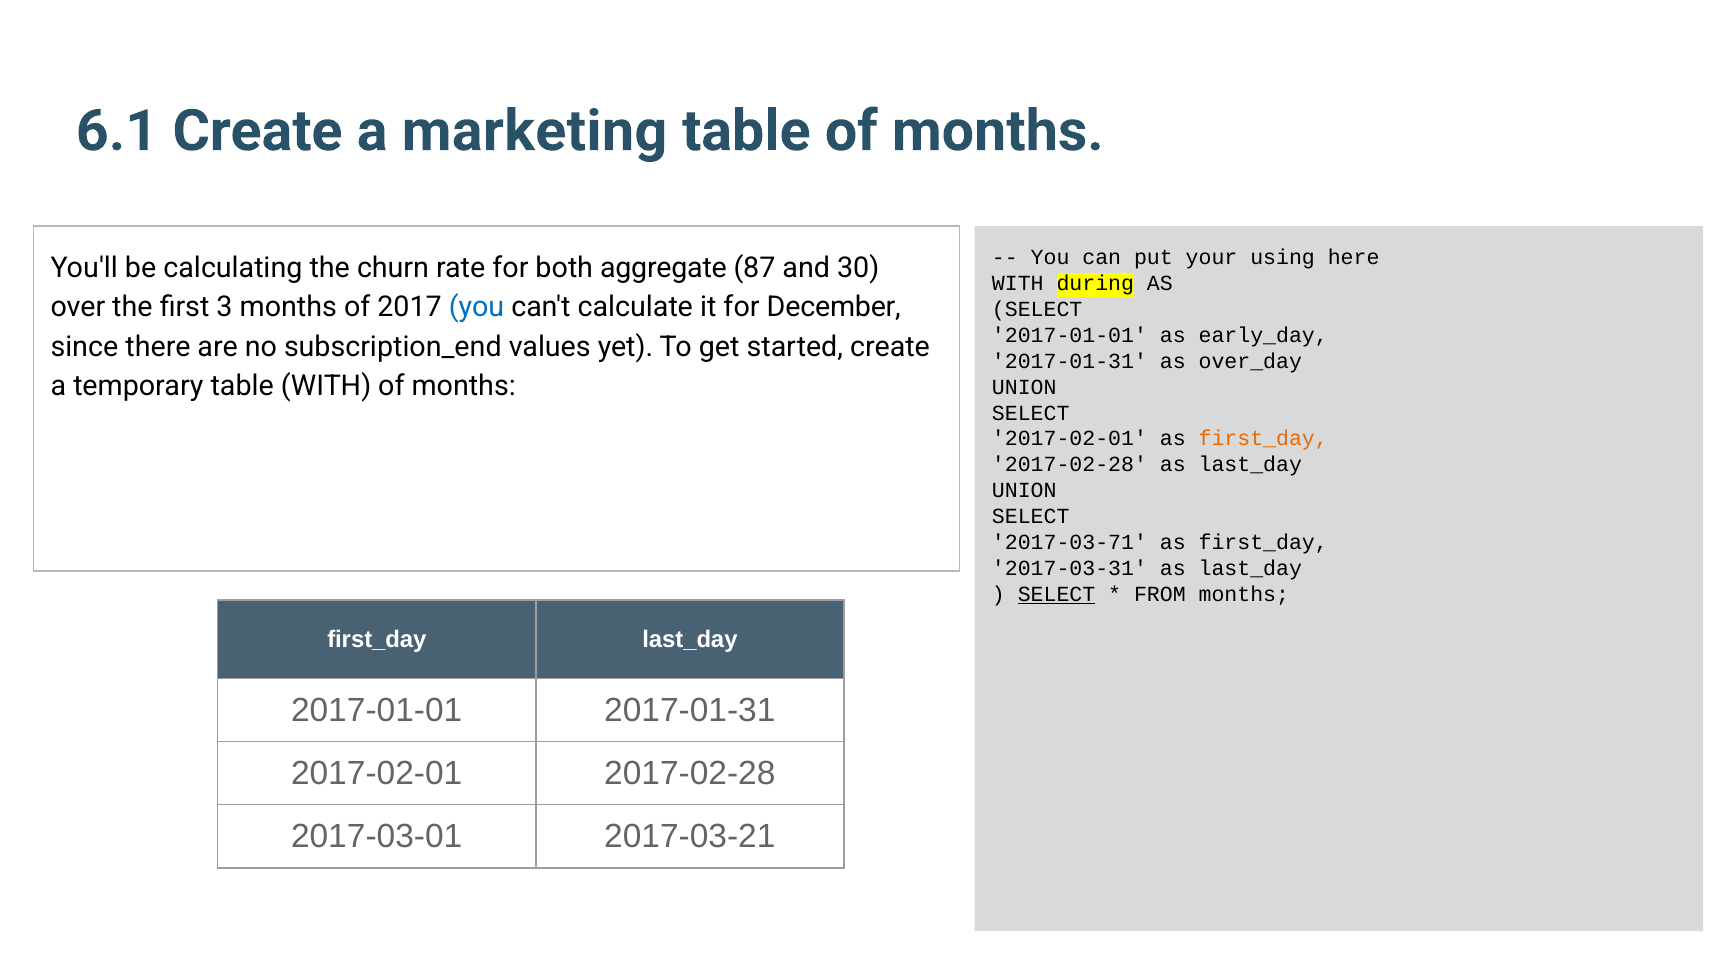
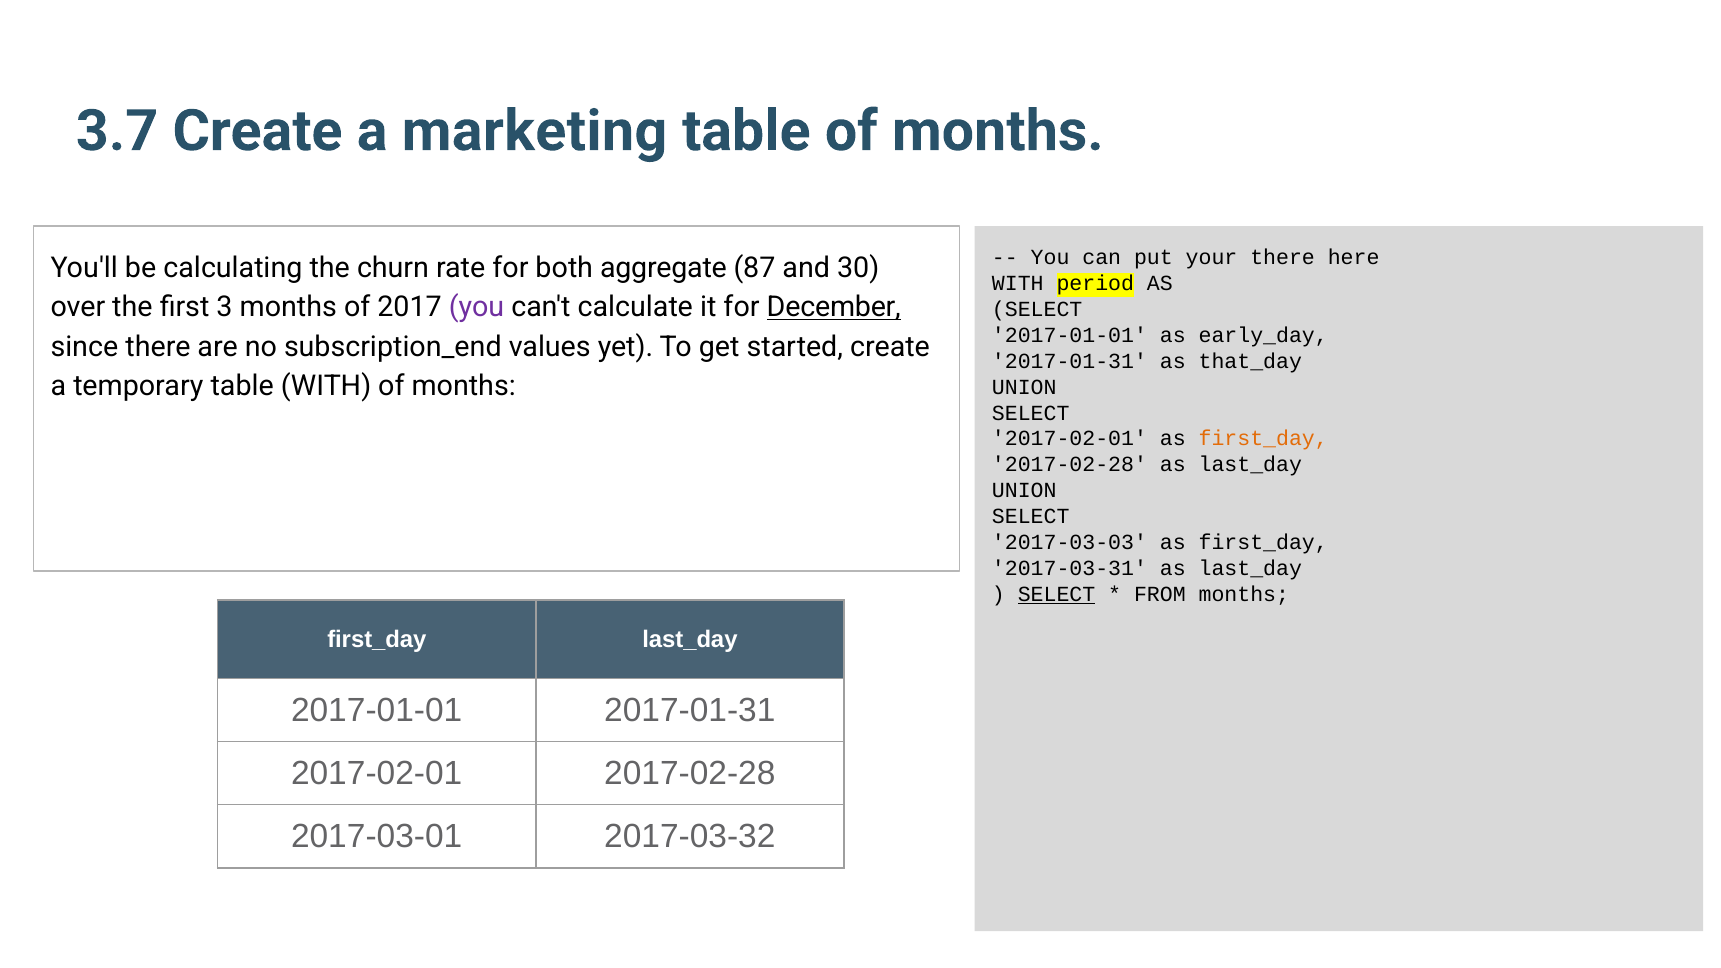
6.1: 6.1 -> 3.7 (117, 131)
your using: using -> there (1283, 258)
during: during -> period (1095, 284)
you colour: blue -> purple (477, 307)
December underline: none -> present (834, 307)
over_day: over_day -> that_day (1250, 361)
2017-03-71: 2017-03-71 -> 2017-03-03 (1069, 542)
2017-03-21: 2017-03-21 -> 2017-03-32 (690, 837)
